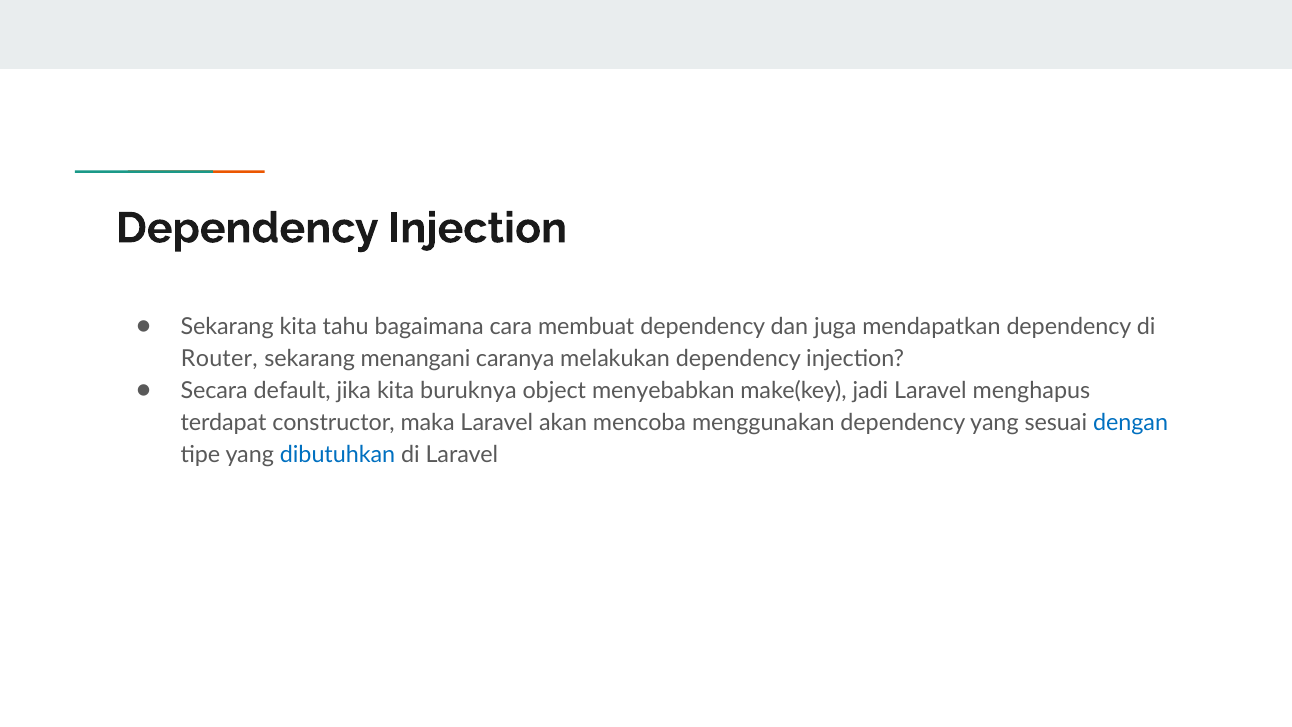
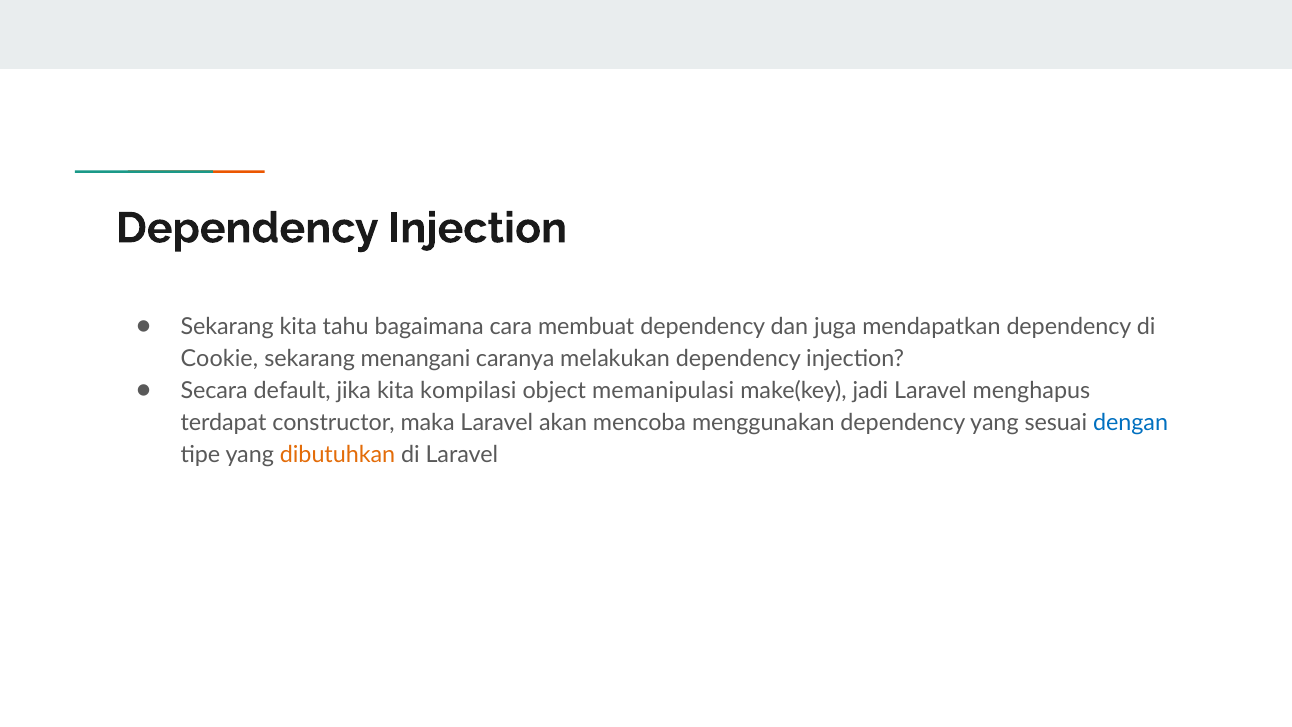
Router: Router -> Cookie (219, 358)
buruknya: buruknya -> kompilasi (468, 390)
menyebabkan: menyebabkan -> memanipulasi (663, 390)
dibutuhkan colour: blue -> orange (338, 455)
